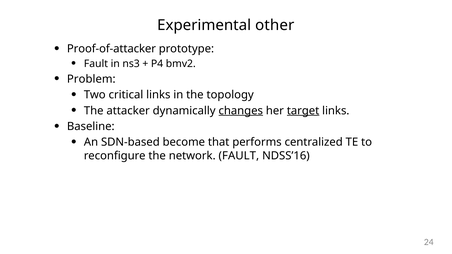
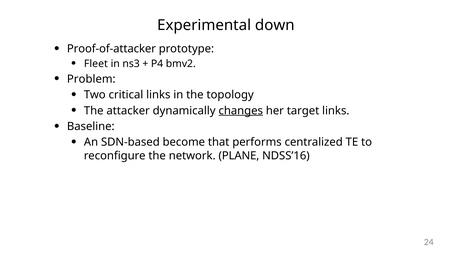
other: other -> down (275, 25)
Fault: Fault -> Fleet (96, 64)
target underline: present -> none (303, 111)
network FAULT: FAULT -> PLANE (239, 156)
